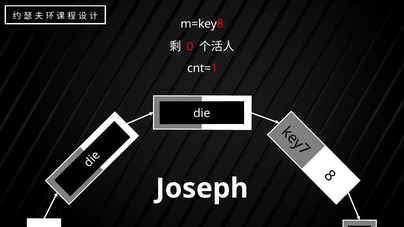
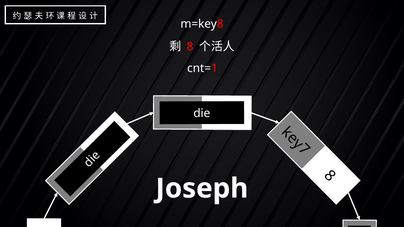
0: 0 -> 8 (190, 47)
